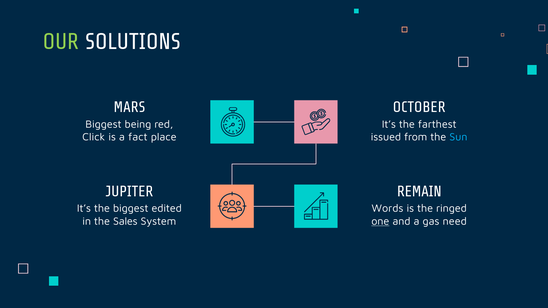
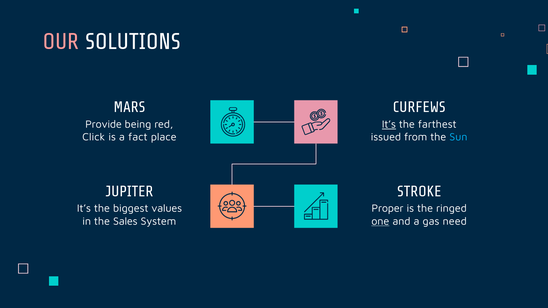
OUR colour: light green -> pink (61, 42)
OCTOBER: OCTOBER -> CURFEWS (419, 107)
Biggest: Biggest -> Provide (104, 124)
It’s underline: none -> present (389, 124)
REMAIN: REMAIN -> STROKE (419, 192)
edited: edited -> values (167, 209)
Words: Words -> Proper (388, 209)
